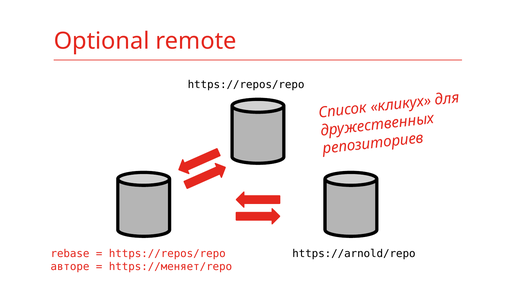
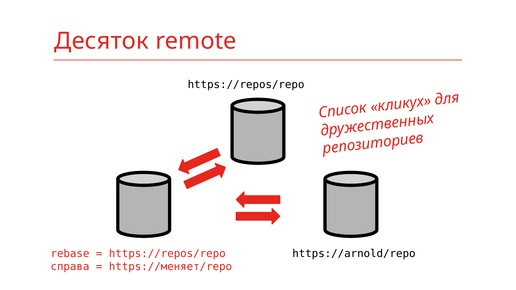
Optional: Optional -> Десяток (102, 41)
авторе: авторе -> справа (70, 267)
